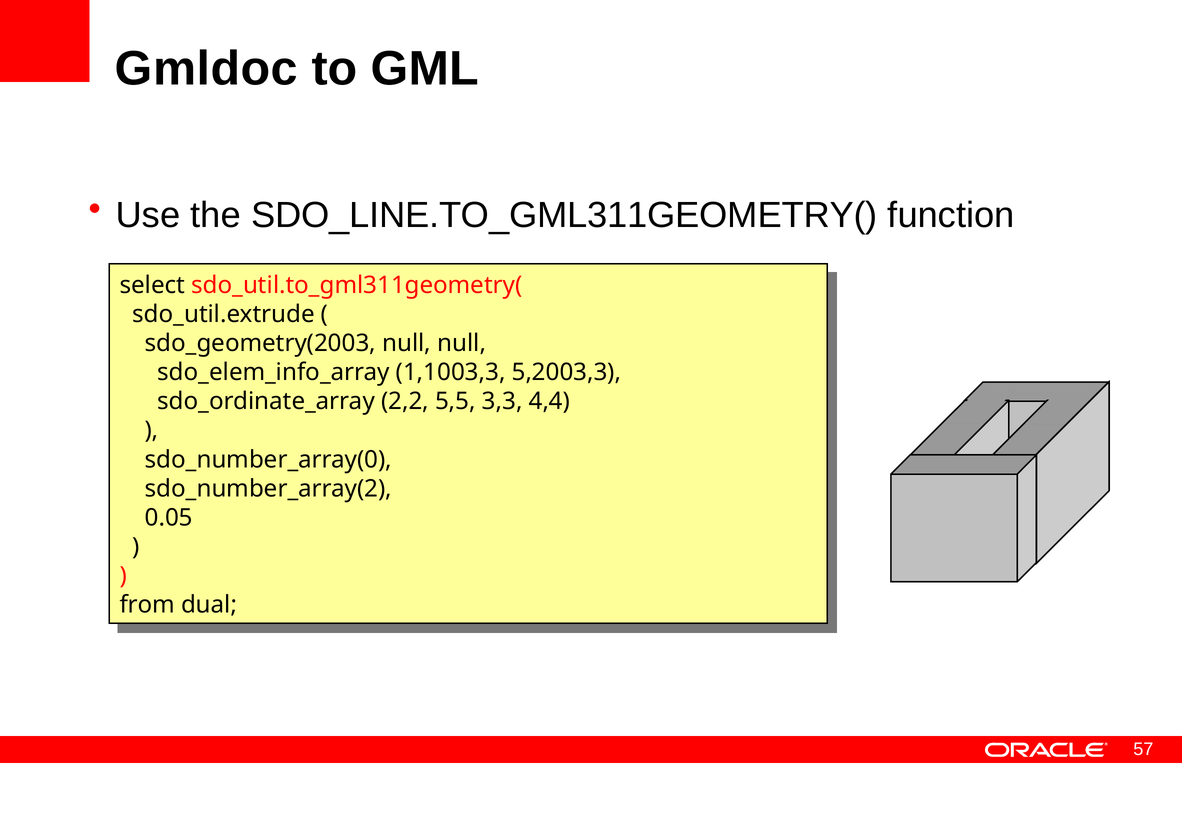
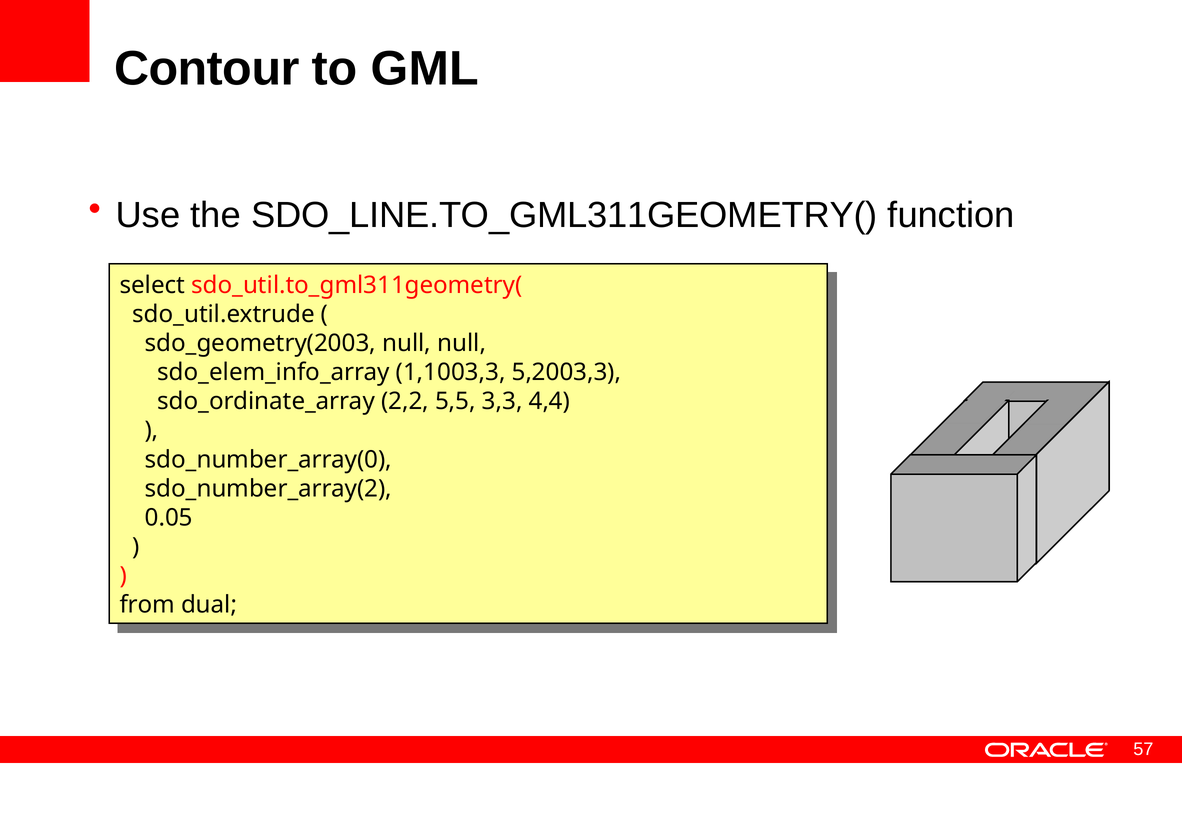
Gmldoc: Gmldoc -> Contour (207, 69)
